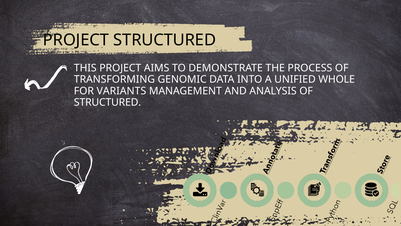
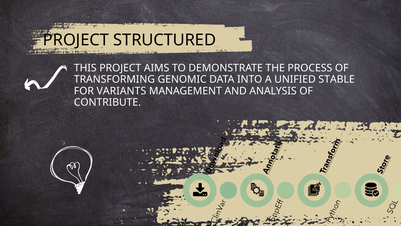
WHOLE: WHOLE -> STABLE (337, 79)
STRUCTURED: STRUCTURED -> CONTRIBUTE (107, 102)
